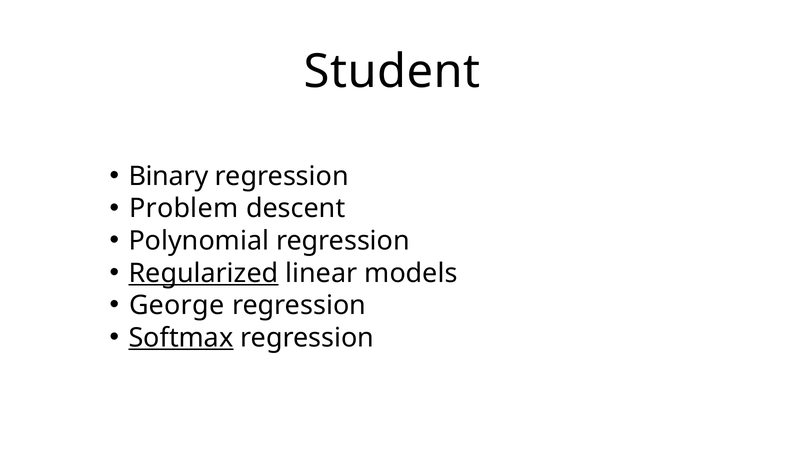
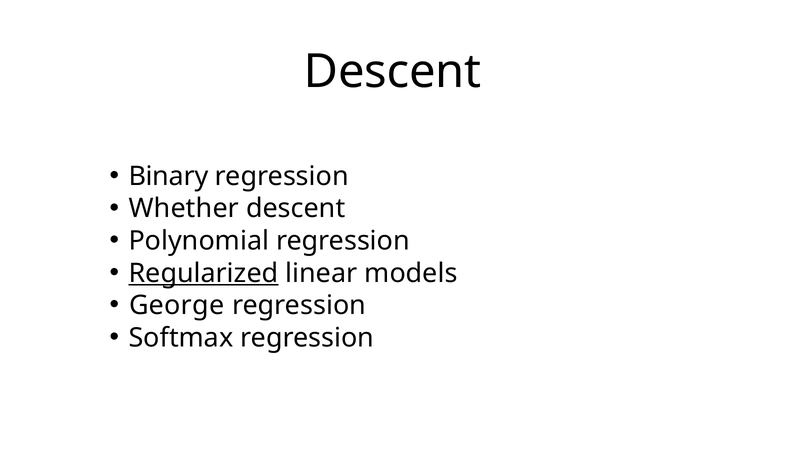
Student: Student -> Descent (393, 72)
Problem: Problem -> Whether (184, 209)
Softmax underline: present -> none (181, 338)
